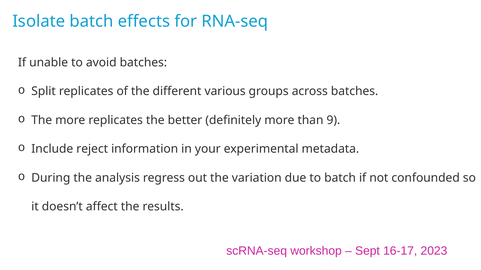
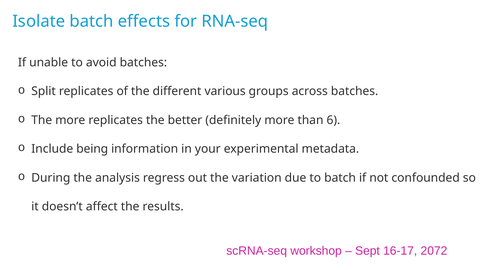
9: 9 -> 6 (333, 120)
reject: reject -> being (92, 149)
2023: 2023 -> 2072 (434, 251)
